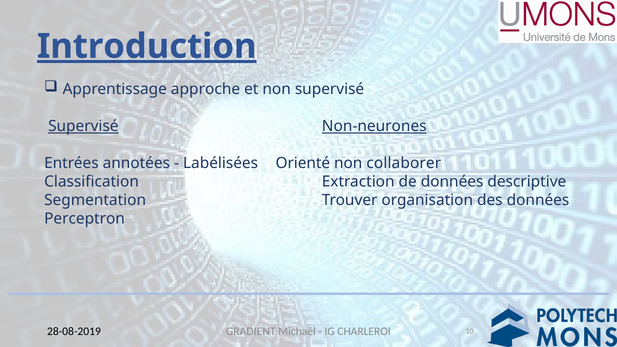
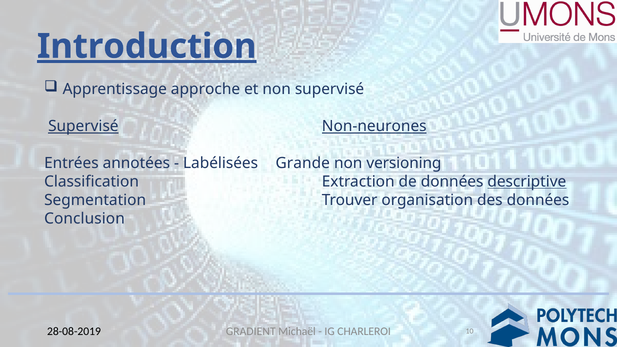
Orienté: Orienté -> Grande (303, 163)
collaborer: collaborer -> versioning (404, 163)
descriptive underline: none -> present (527, 182)
Perceptron: Perceptron -> Conclusion (84, 219)
